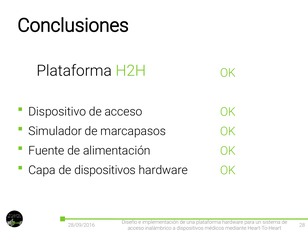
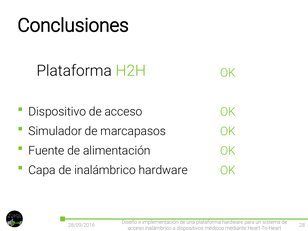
de dispositivos: dispositivos -> inalámbrico (105, 170)
